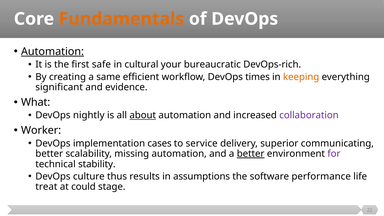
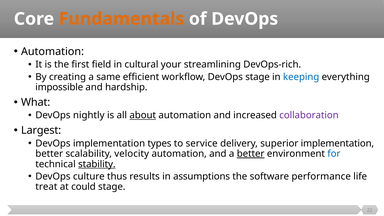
Automation underline: present -> none (52, 52)
safe: safe -> field (101, 65)
bureaucratic: bureaucratic -> streamlining (212, 65)
DevOps times: times -> stage (258, 77)
keeping colour: orange -> blue (301, 77)
significant: significant -> impossible (59, 87)
evidence: evidence -> hardship (126, 87)
Worker: Worker -> Largest (41, 130)
cases: cases -> types (160, 143)
superior communicating: communicating -> implementation (337, 143)
missing: missing -> velocity (132, 154)
for colour: purple -> blue (334, 154)
stability underline: none -> present (97, 164)
